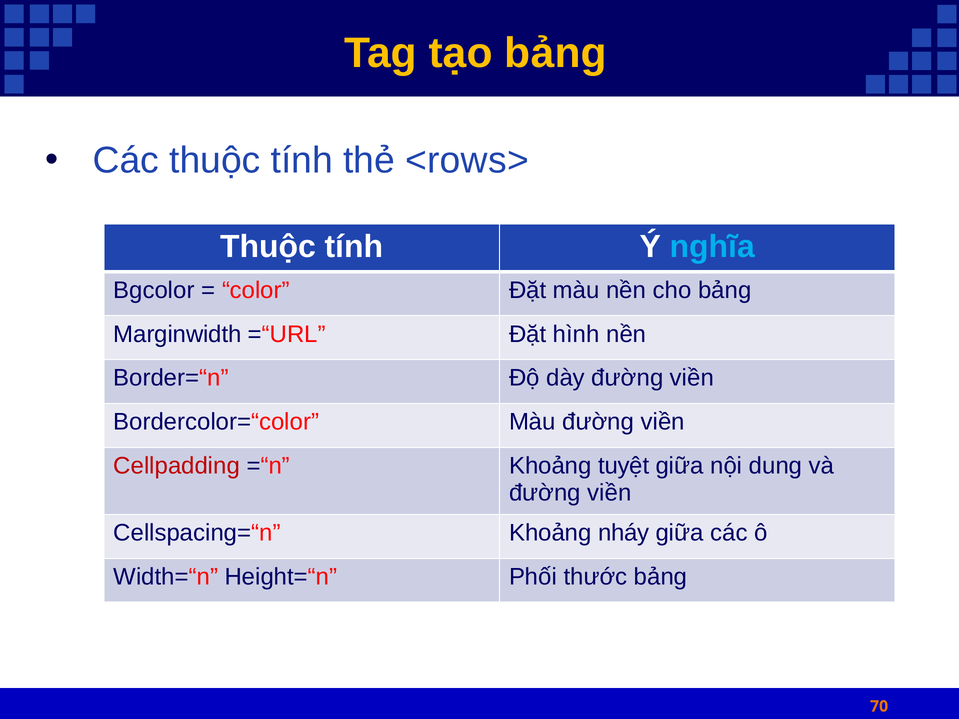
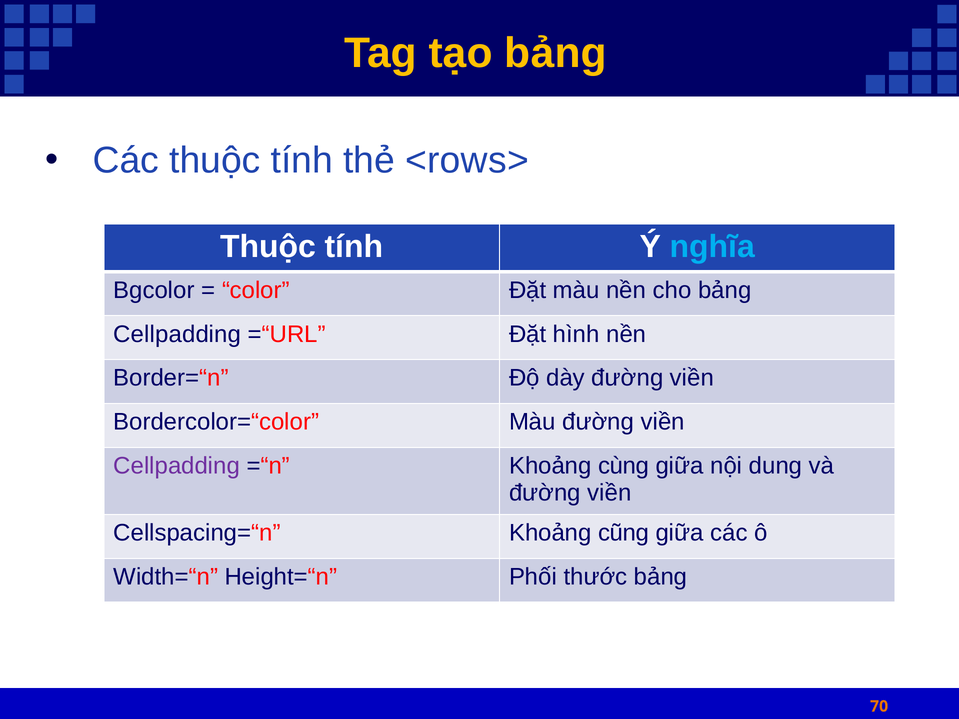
Marginwidth: Marginwidth -> Cellpadding (177, 334)
Cellpadding colour: red -> purple (177, 466)
tuyệt: tuyệt -> cùng (624, 466)
nháy: nháy -> cũng (624, 533)
